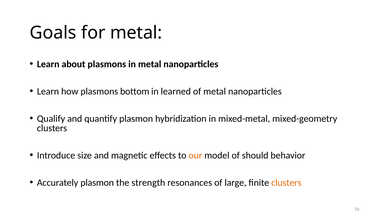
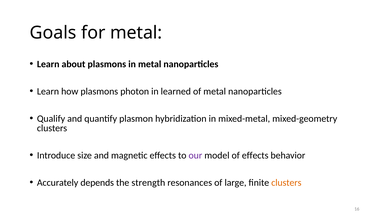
bottom: bottom -> photon (135, 91)
our colour: orange -> purple (195, 155)
of should: should -> effects (255, 155)
Accurately plasmon: plasmon -> depends (97, 182)
